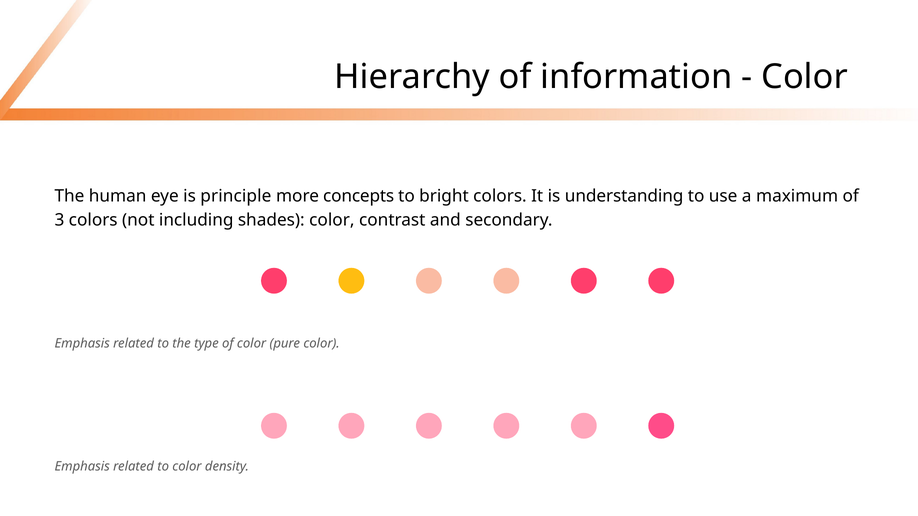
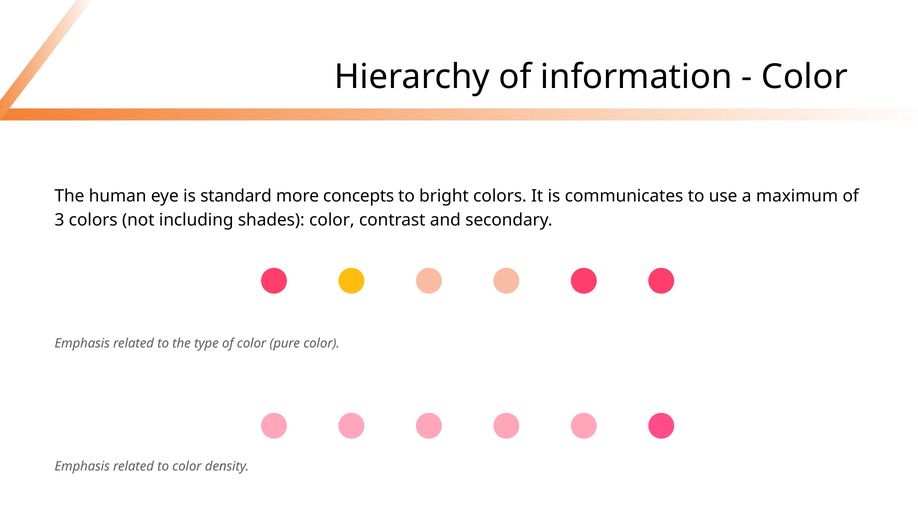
principle: principle -> standard (236, 196)
understanding: understanding -> communicates (624, 196)
